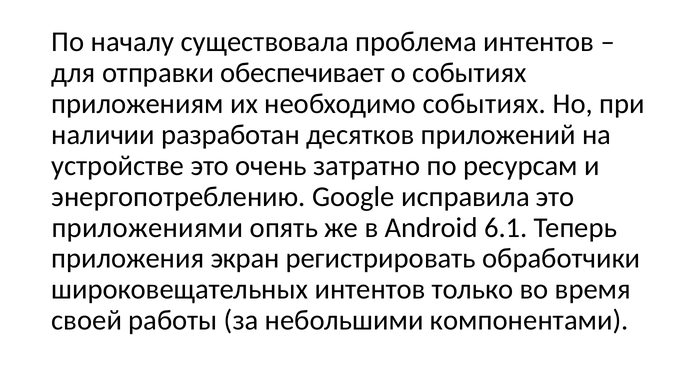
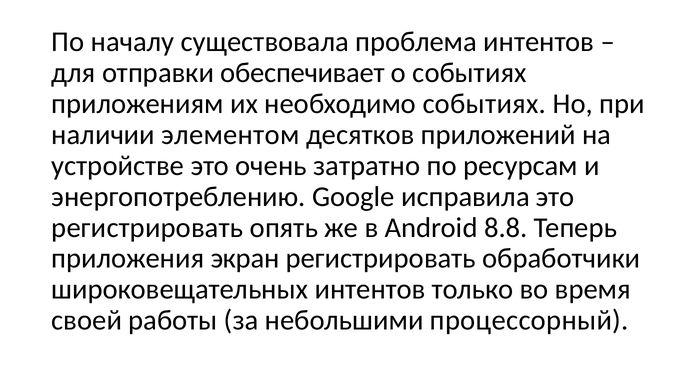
разработан: разработан -> элементом (230, 135)
приложениями: приложениями -> регистрировать (147, 228)
6.1: 6.1 -> 8.8 (506, 228)
компонентами: компонентами -> процессорный (529, 320)
